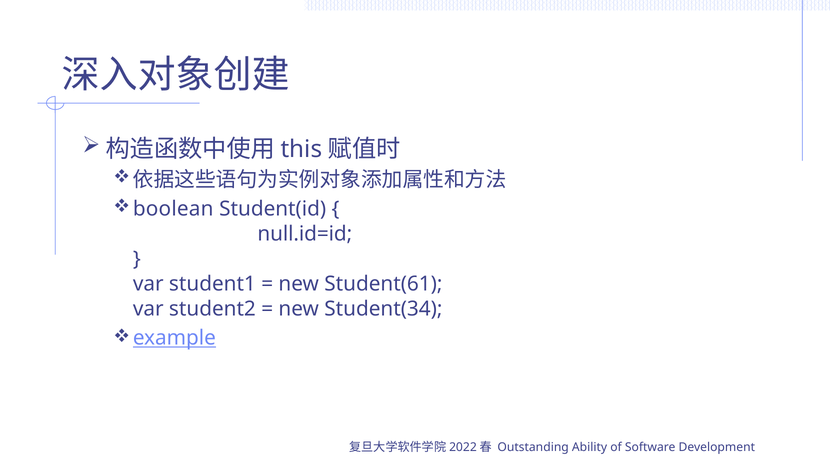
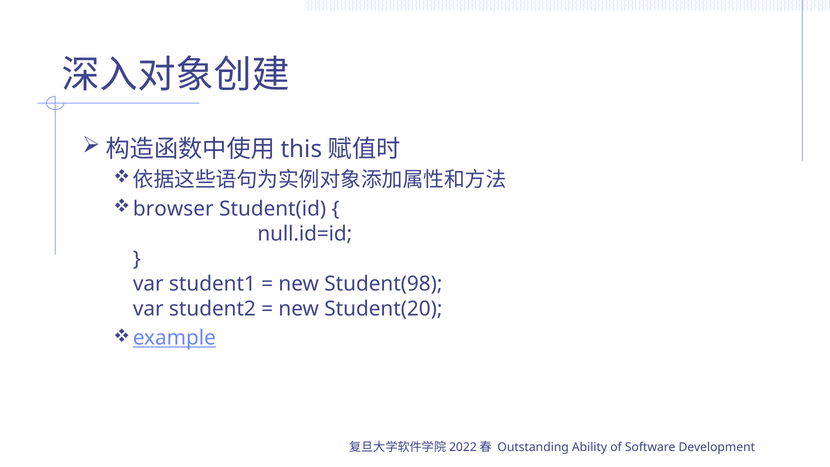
boolean: boolean -> browser (173, 209)
Student(61: Student(61 -> Student(98 (383, 284)
Student(34: Student(34 -> Student(20 (383, 309)
